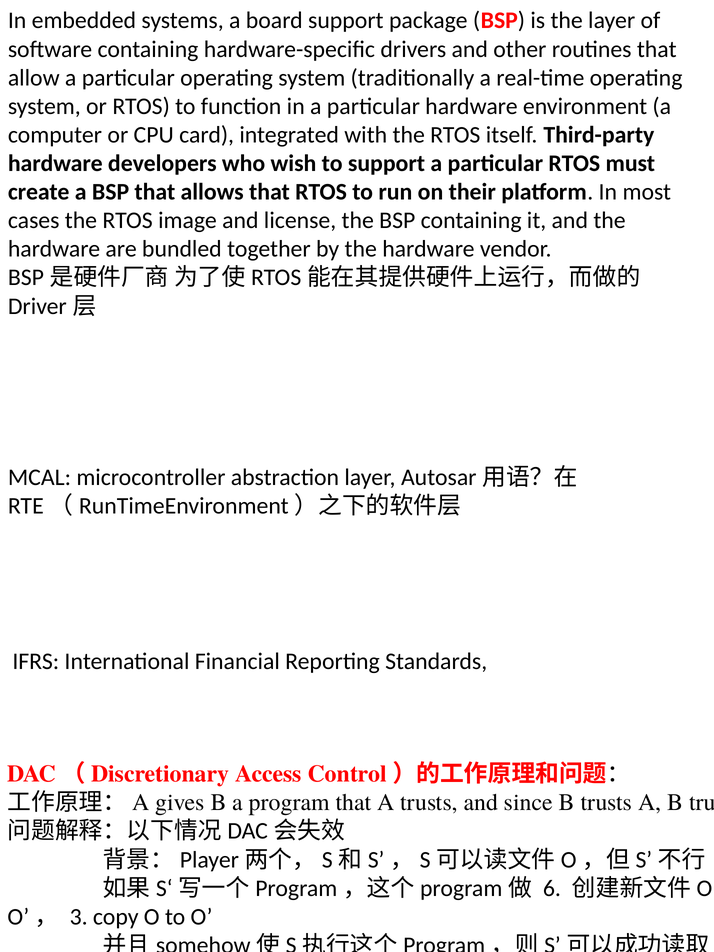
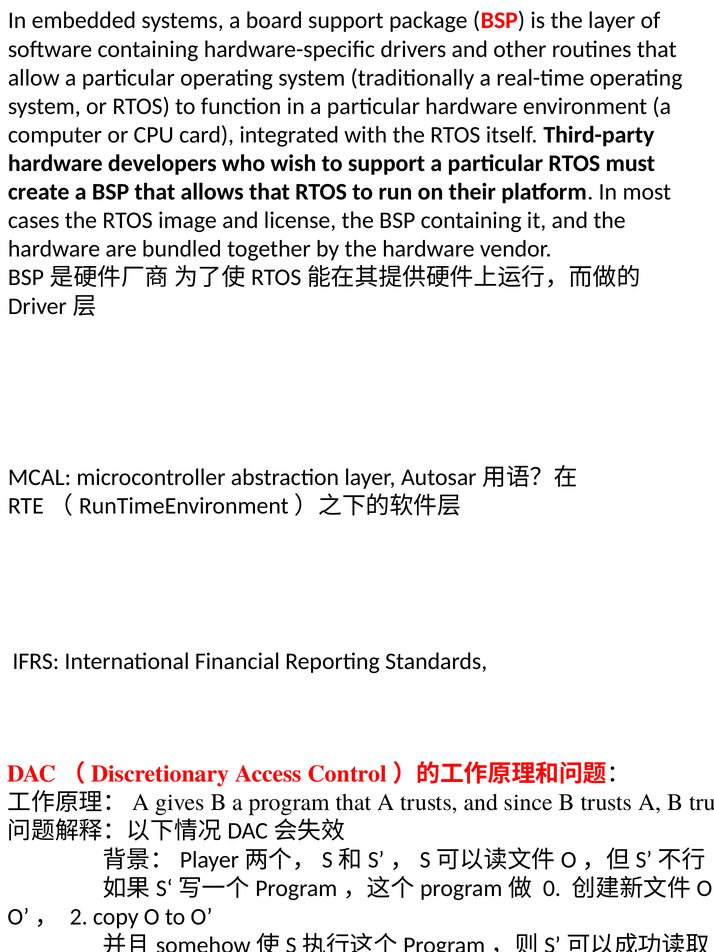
6: 6 -> 0 (552, 888)
3: 3 -> 2 (79, 917)
